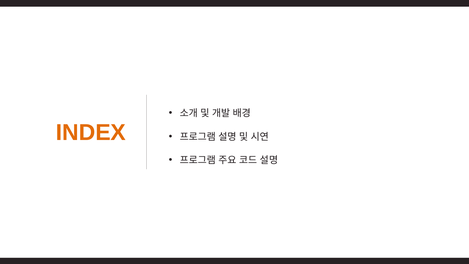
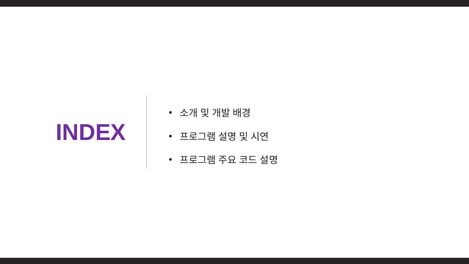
INDEX colour: orange -> purple (91, 132)
